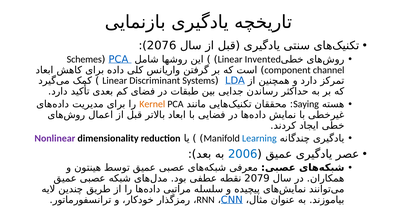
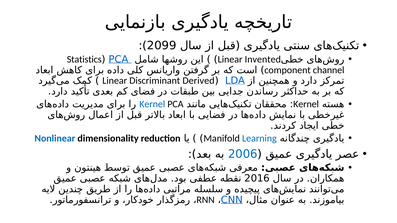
2076: 2076 -> 2099 (162, 46)
Schemes: Schemes -> Statistics (84, 59)
Systems: Systems -> Derived (198, 81)
Kernel colour: orange -> blue (152, 104)
Saying: Saying -> Kernel (306, 104)
Nonlinear colour: purple -> blue (55, 139)
2079: 2079 -> 2016 (257, 179)
